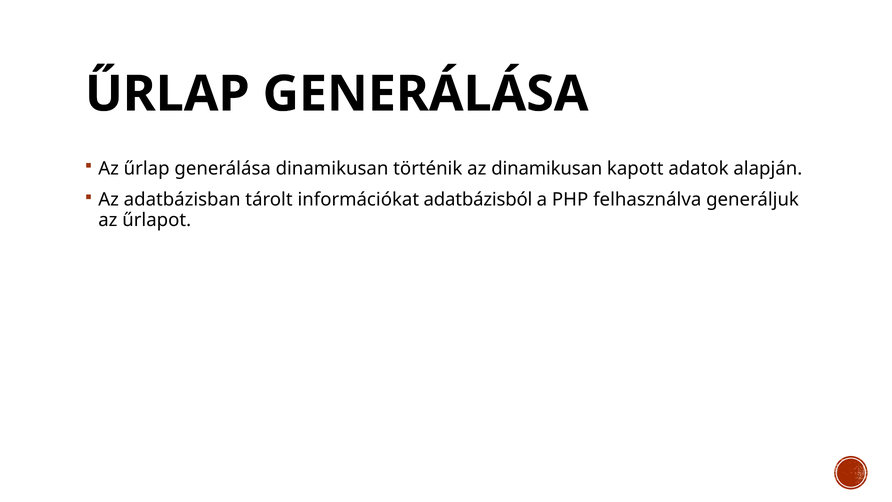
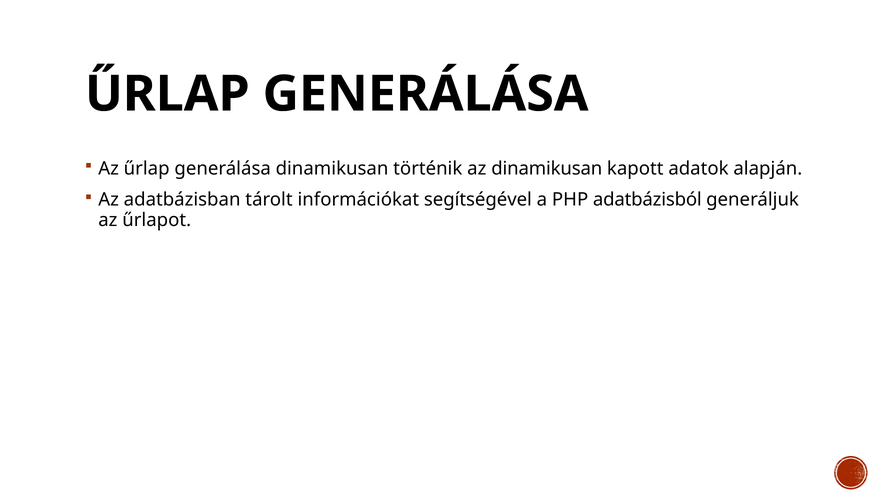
adatbázisból: adatbázisból -> segítségével (478, 200)
felhasználva: felhasználva -> adatbázisból (647, 200)
